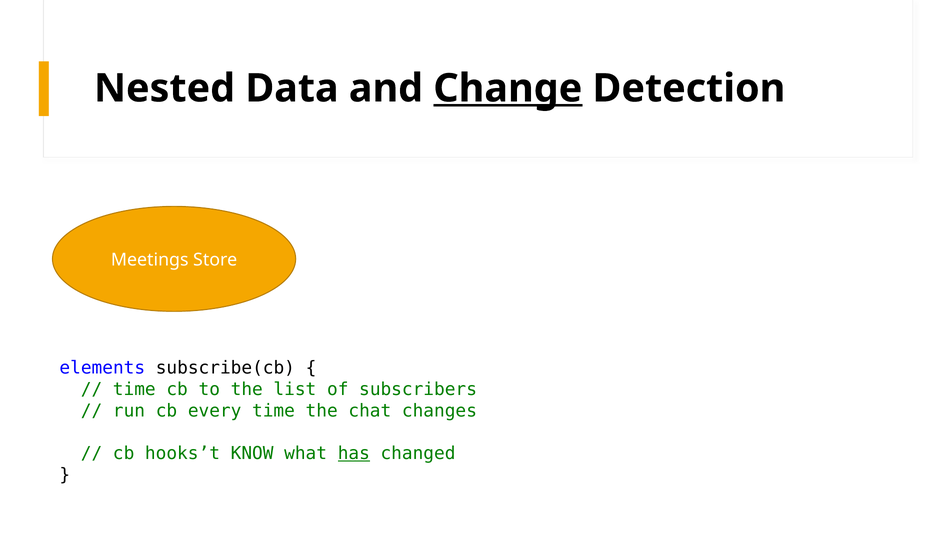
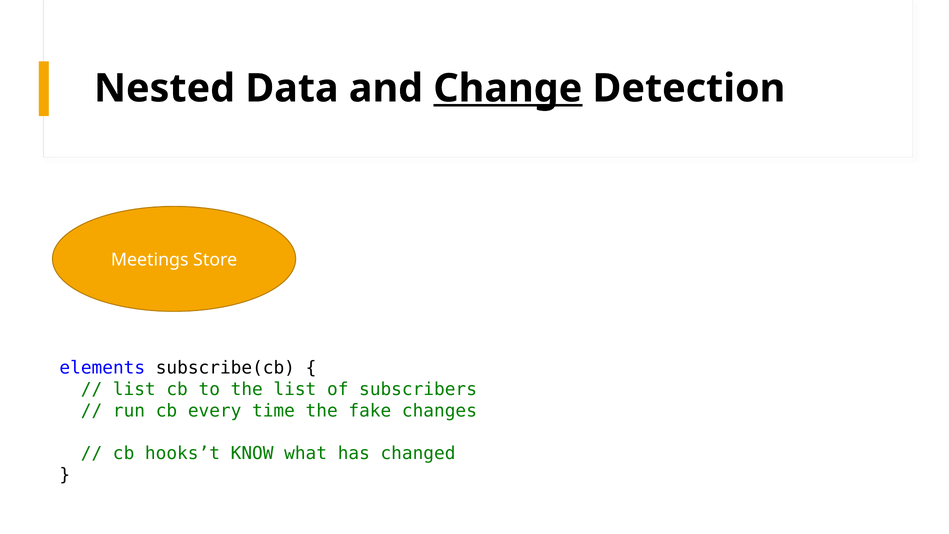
time: time -> list (134, 389)
chat: chat -> fake (370, 411)
has underline: present -> none (354, 453)
